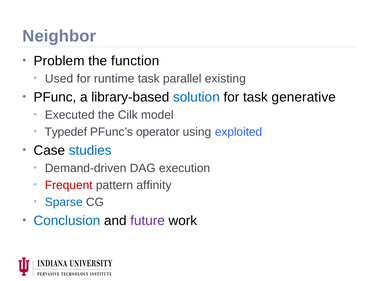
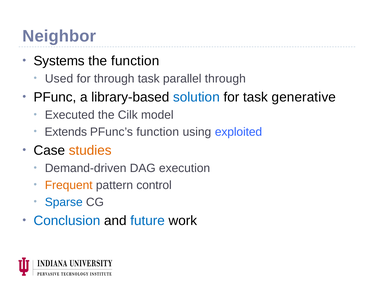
Problem: Problem -> Systems (59, 61)
for runtime: runtime -> through (114, 79)
parallel existing: existing -> through (225, 79)
Typedef: Typedef -> Extends (66, 132)
PFunc’s operator: operator -> function (158, 132)
studies colour: blue -> orange (90, 150)
Frequent colour: red -> orange (69, 185)
affinity: affinity -> control (154, 185)
future colour: purple -> blue (148, 220)
